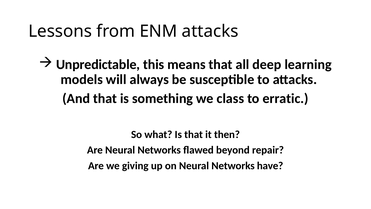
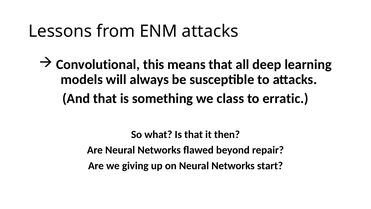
Unpredictable: Unpredictable -> Convolutional (98, 64)
have: have -> start (270, 165)
